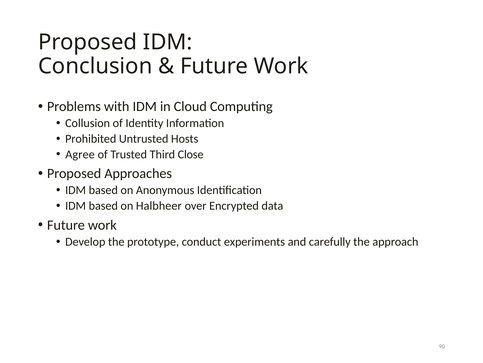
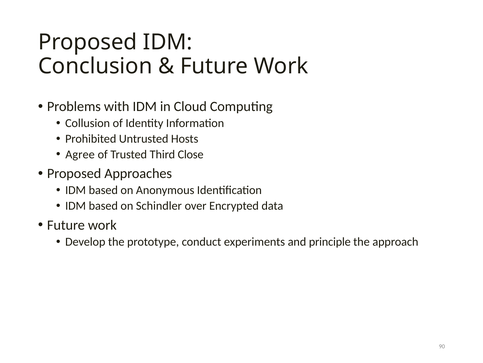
Halbheer: Halbheer -> Schindler (159, 205)
carefully: carefully -> principle (330, 241)
